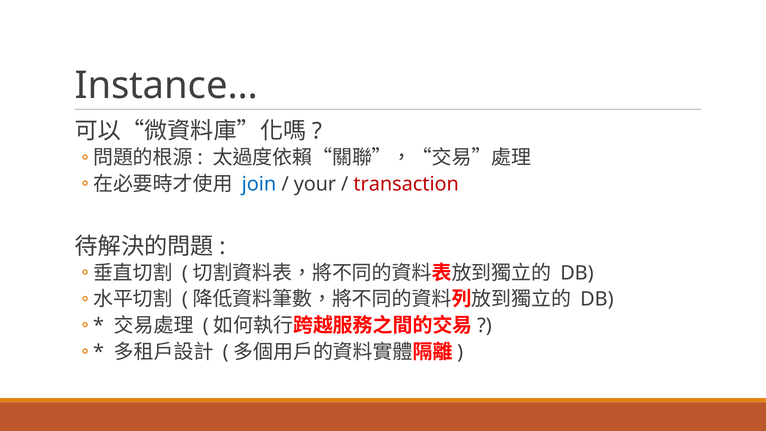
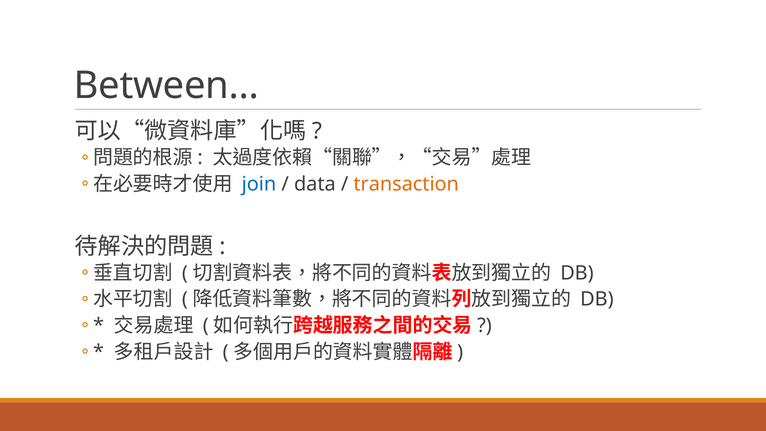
Instance…: Instance… -> Between… (166, 86)
your: your -> data (315, 184)
transaction colour: red -> orange (406, 184)
